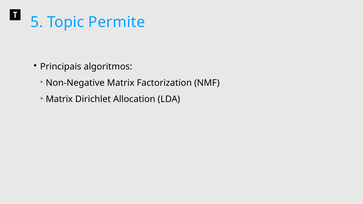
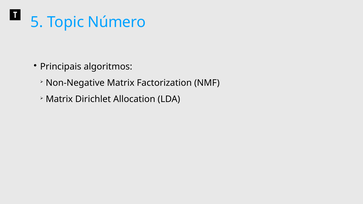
Permite: Permite -> Número (117, 22)
